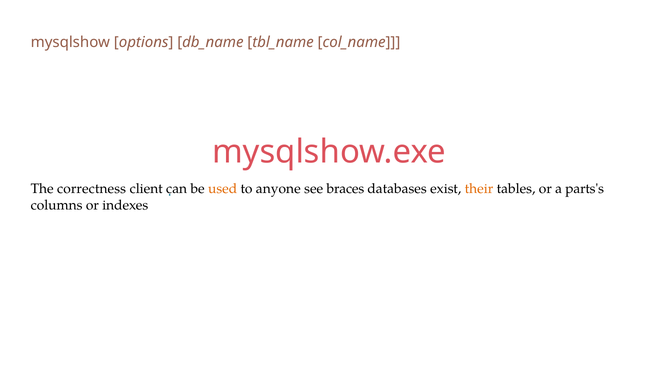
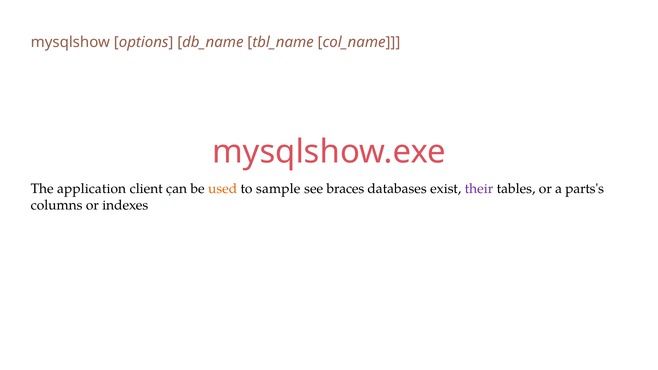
correctness: correctness -> application (92, 189)
anyone: anyone -> sample (278, 189)
their colour: orange -> purple (479, 189)
